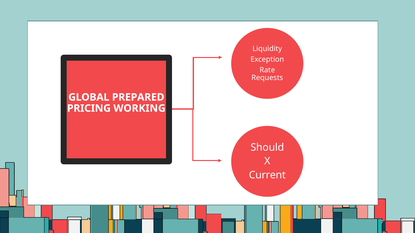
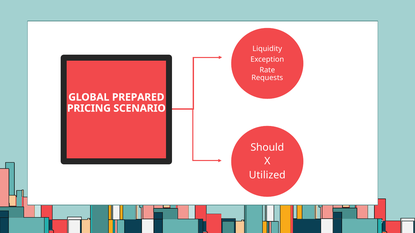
WORKING: WORKING -> SCENARIO (140, 109)
Current: Current -> Utilized (267, 175)
